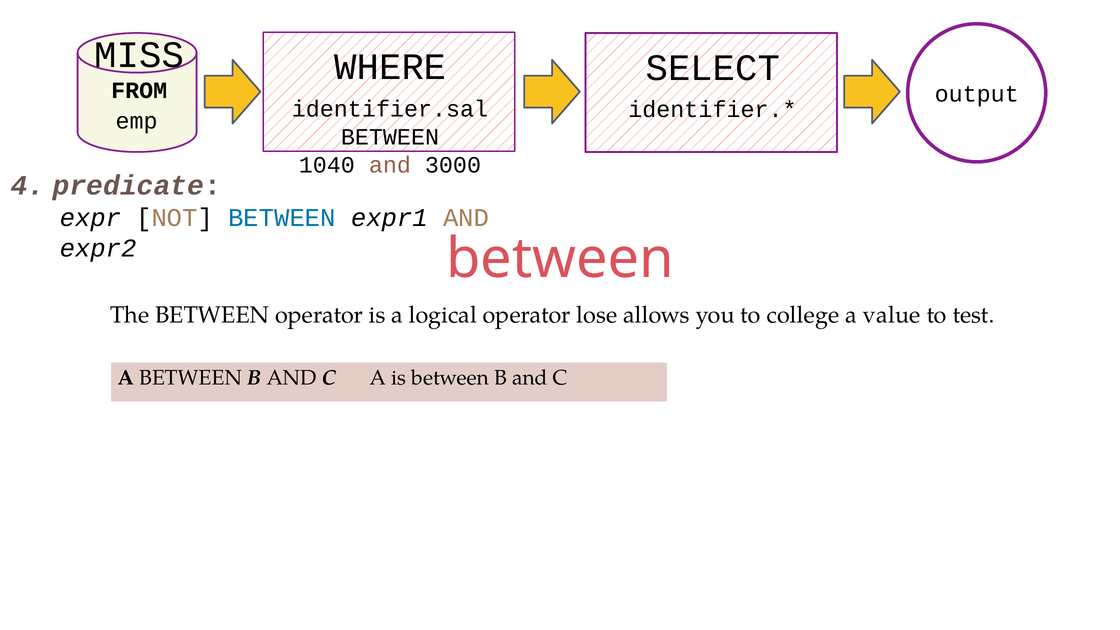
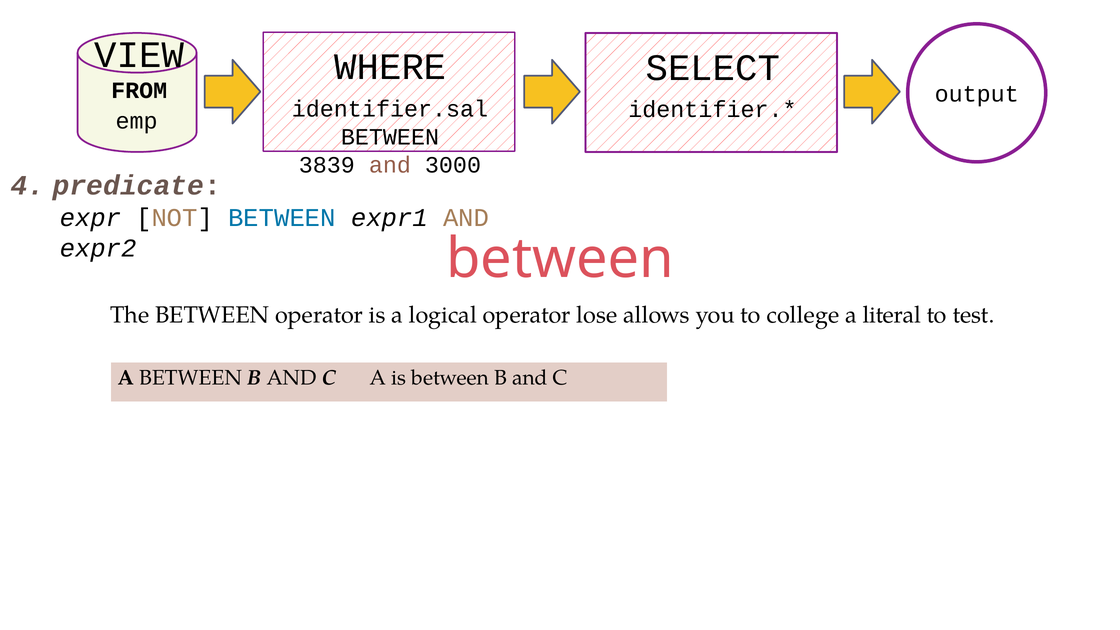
MISS: MISS -> VIEW (139, 55)
1040: 1040 -> 3839 (327, 165)
value: value -> literal (892, 315)
